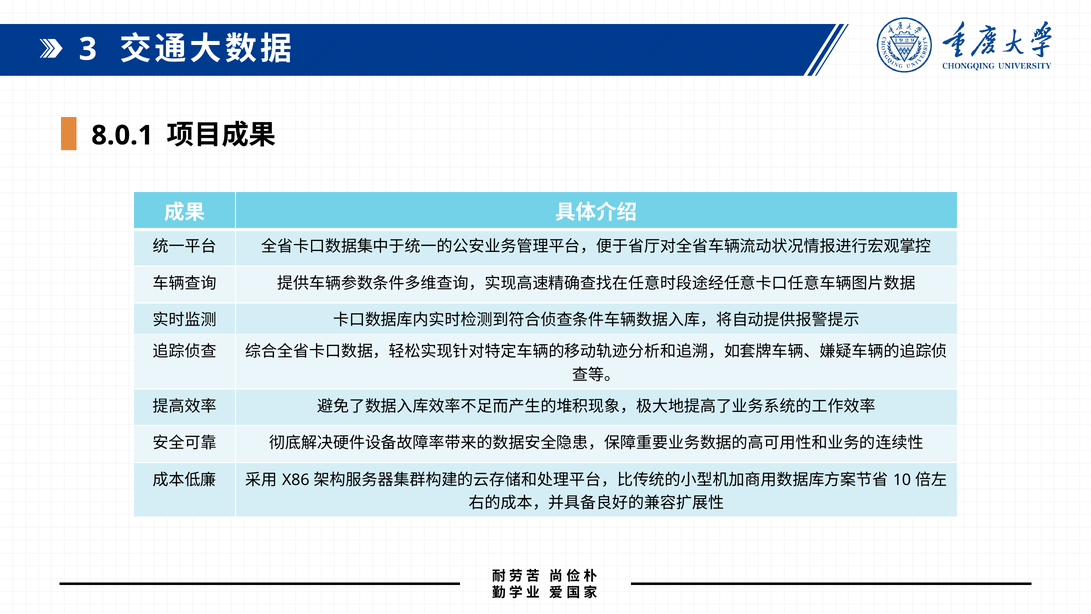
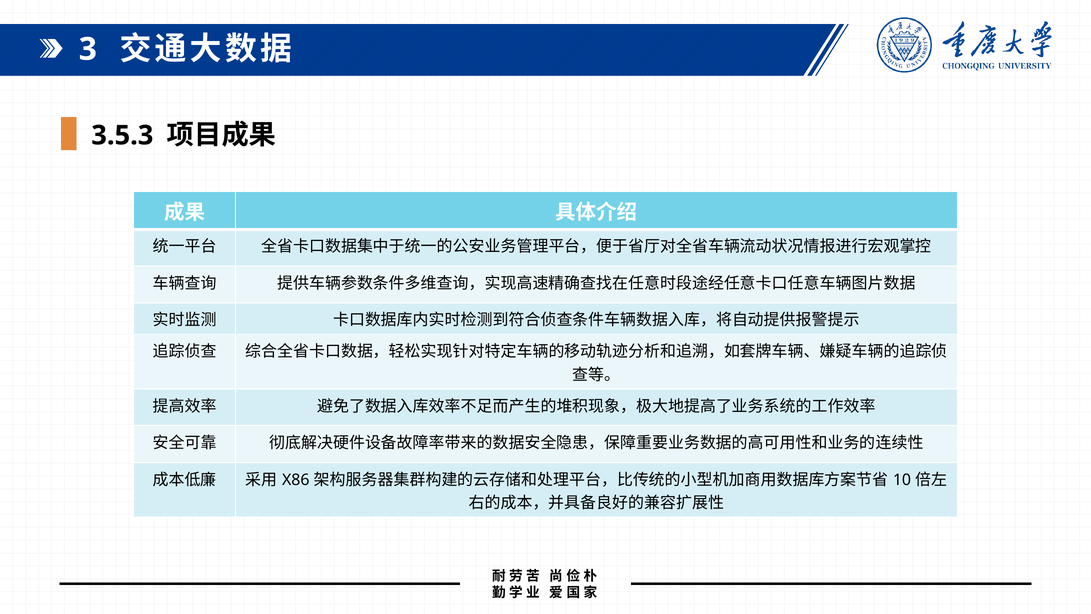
8.0.1: 8.0.1 -> 3.5.3 (122, 135)
